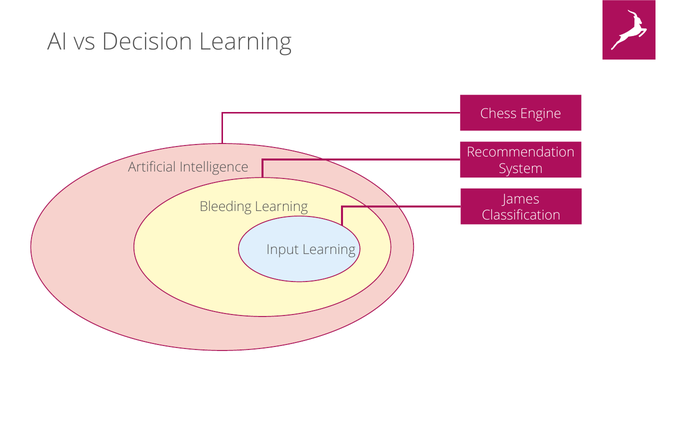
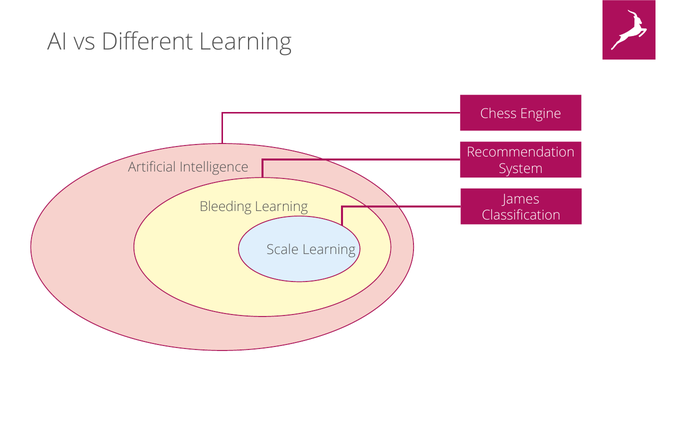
Decision: Decision -> Different (147, 42)
Input: Input -> Scale (283, 250)
